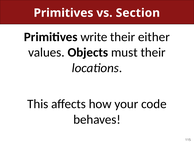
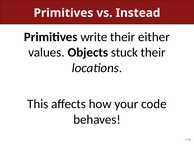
Section: Section -> Instead (138, 13)
must: must -> stuck (124, 53)
